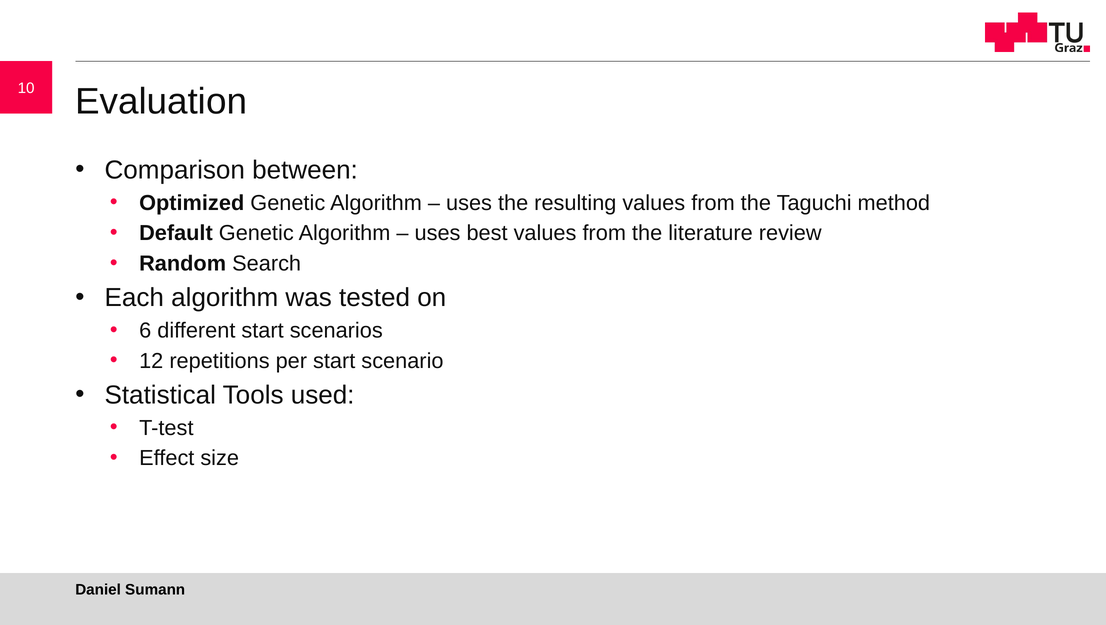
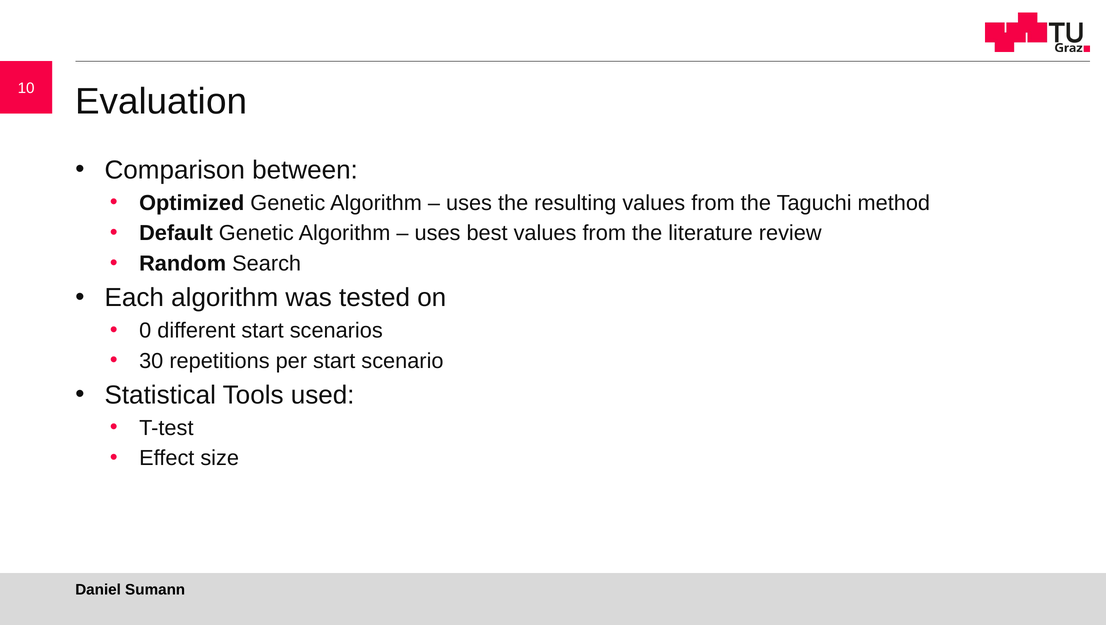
6: 6 -> 0 (145, 331)
12: 12 -> 30 (151, 361)
